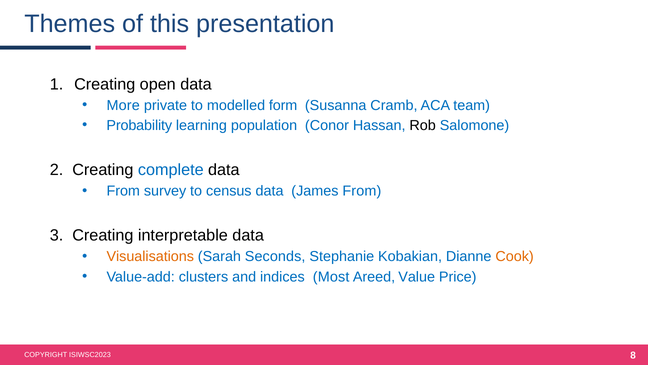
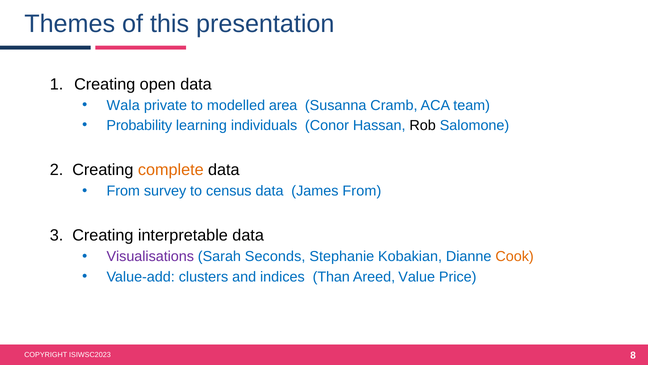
More: More -> Wala (123, 105)
form: form -> area (283, 105)
population: population -> individuals (264, 125)
complete colour: blue -> orange (171, 170)
Visualisations colour: orange -> purple (150, 256)
Most: Most -> Than (331, 277)
